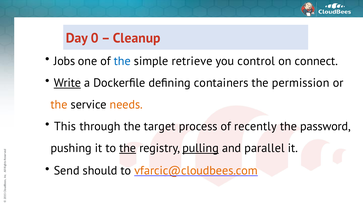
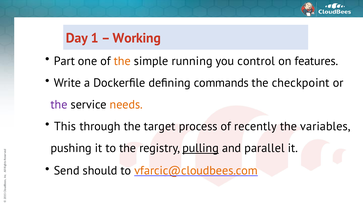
Day 0: 0 -> 1 (95, 38)
Cleanup: Cleanup -> Working (137, 38)
Jobs: Jobs -> Part (64, 61)
the colour: blue -> orange (122, 61)
retrieve: retrieve -> running (192, 61)
connect: connect -> features (316, 61)
Write underline: present -> none (67, 83)
containers: containers -> commands (221, 83)
permission: permission -> checkpoint (301, 83)
the colour: orange -> purple (59, 105)
password: password -> variables (325, 127)
the underline: present -> none (128, 148)
